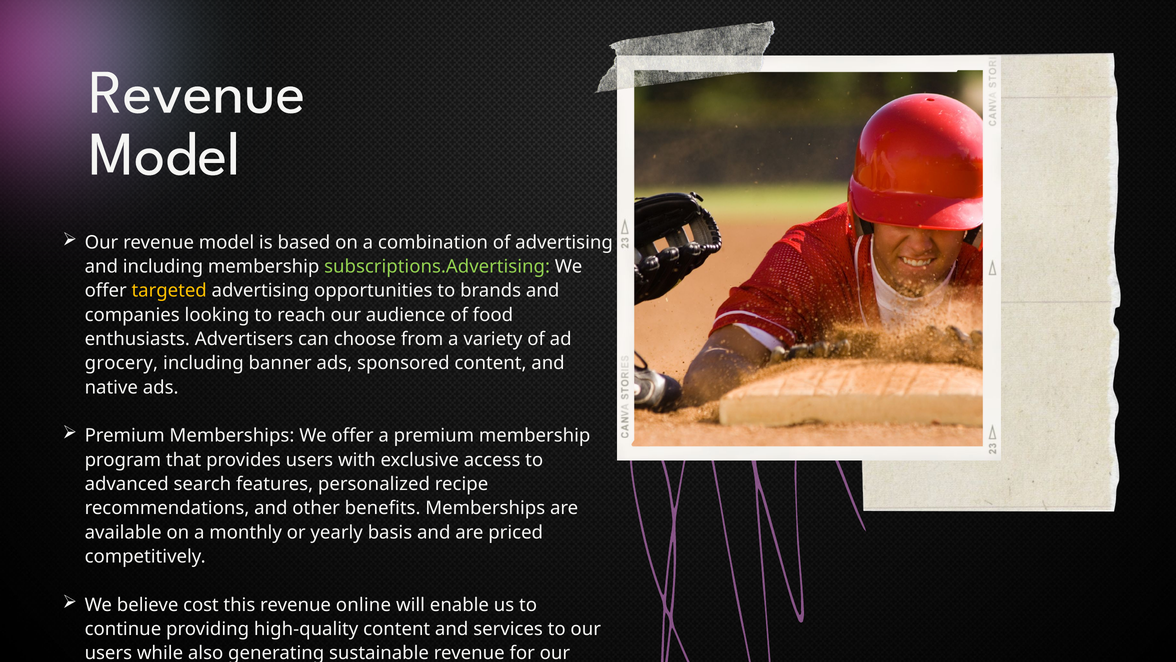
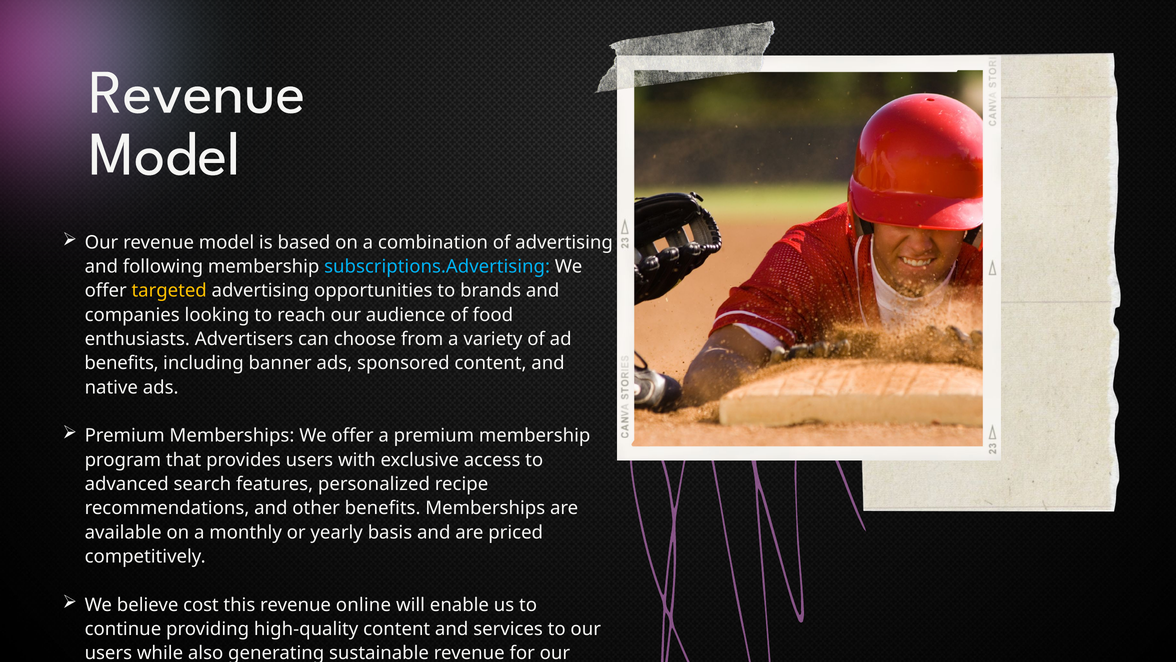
and including: including -> following (163, 266)
subscriptions.Advertising colour: light green -> light blue (437, 266)
grocery: grocery -> benefits (122, 363)
